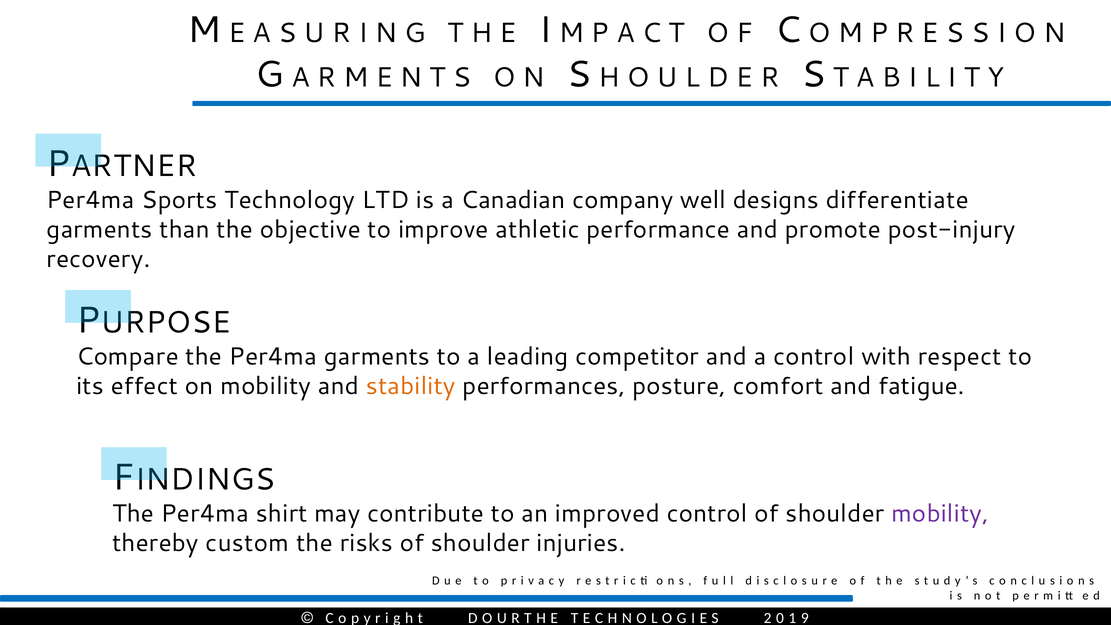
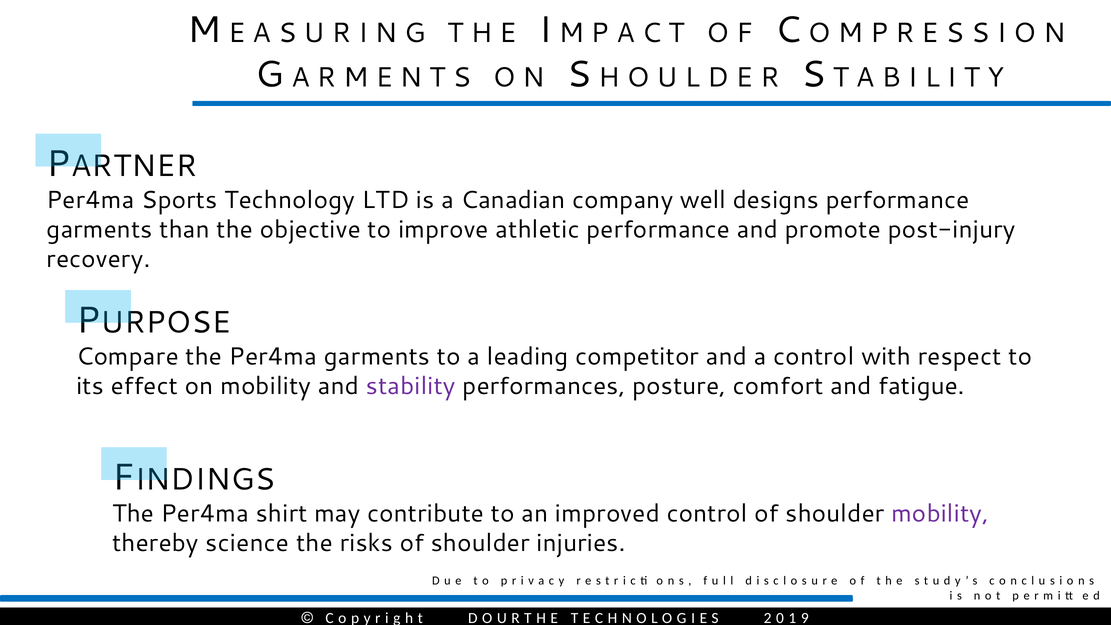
designs differentiate: differentiate -> performance (897, 200)
stability colour: orange -> purple (411, 386)
custom: custom -> science (247, 543)
